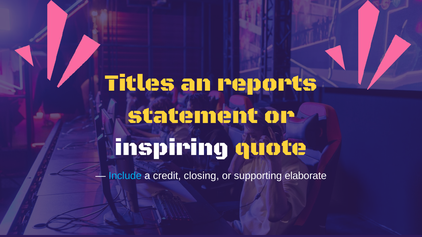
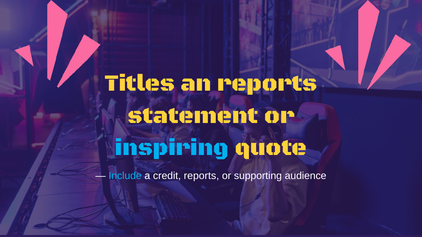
inspiring colour: white -> light blue (172, 148)
credit closing: closing -> reports (201, 176)
elaborate: elaborate -> audience (306, 176)
